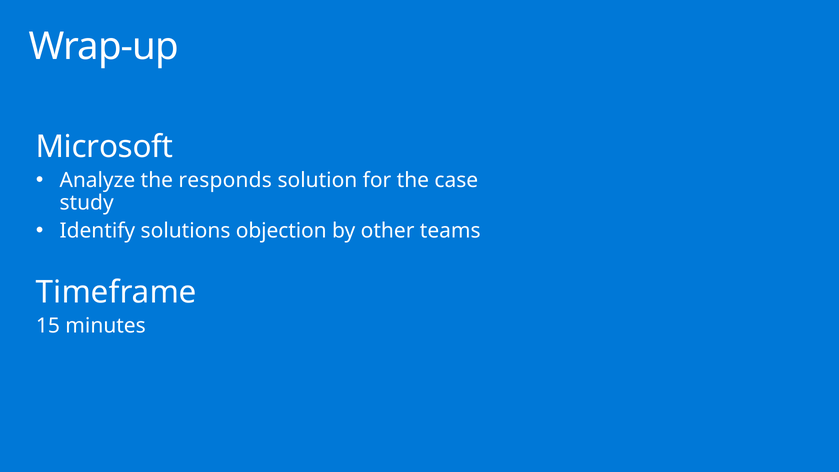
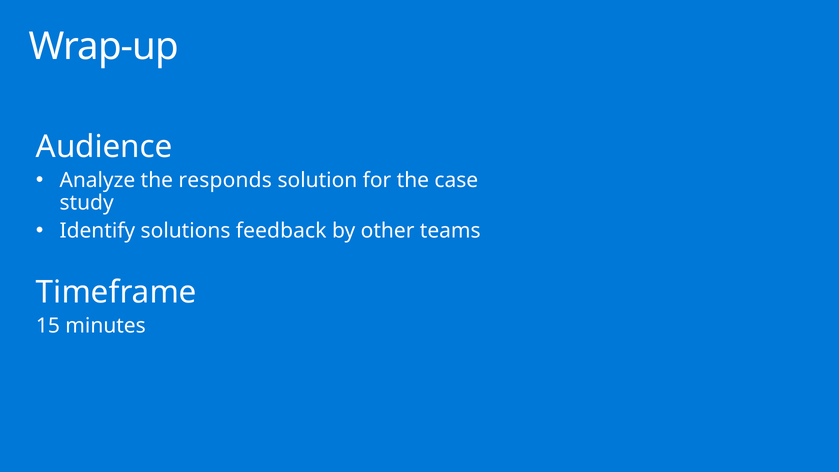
Microsoft: Microsoft -> Audience (104, 147)
objection: objection -> feedback (281, 231)
